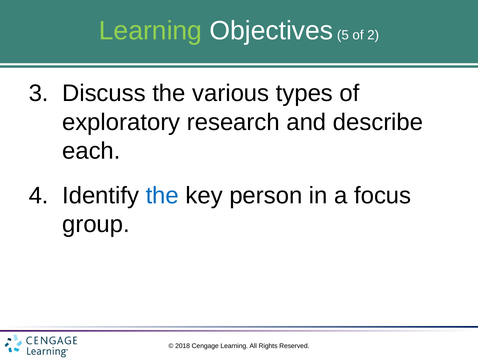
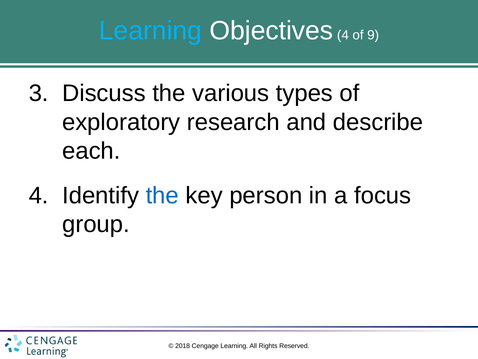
Learning colour: light green -> light blue (150, 31)
Objectives 5: 5 -> 4 (343, 35)
2: 2 -> 9 (373, 35)
